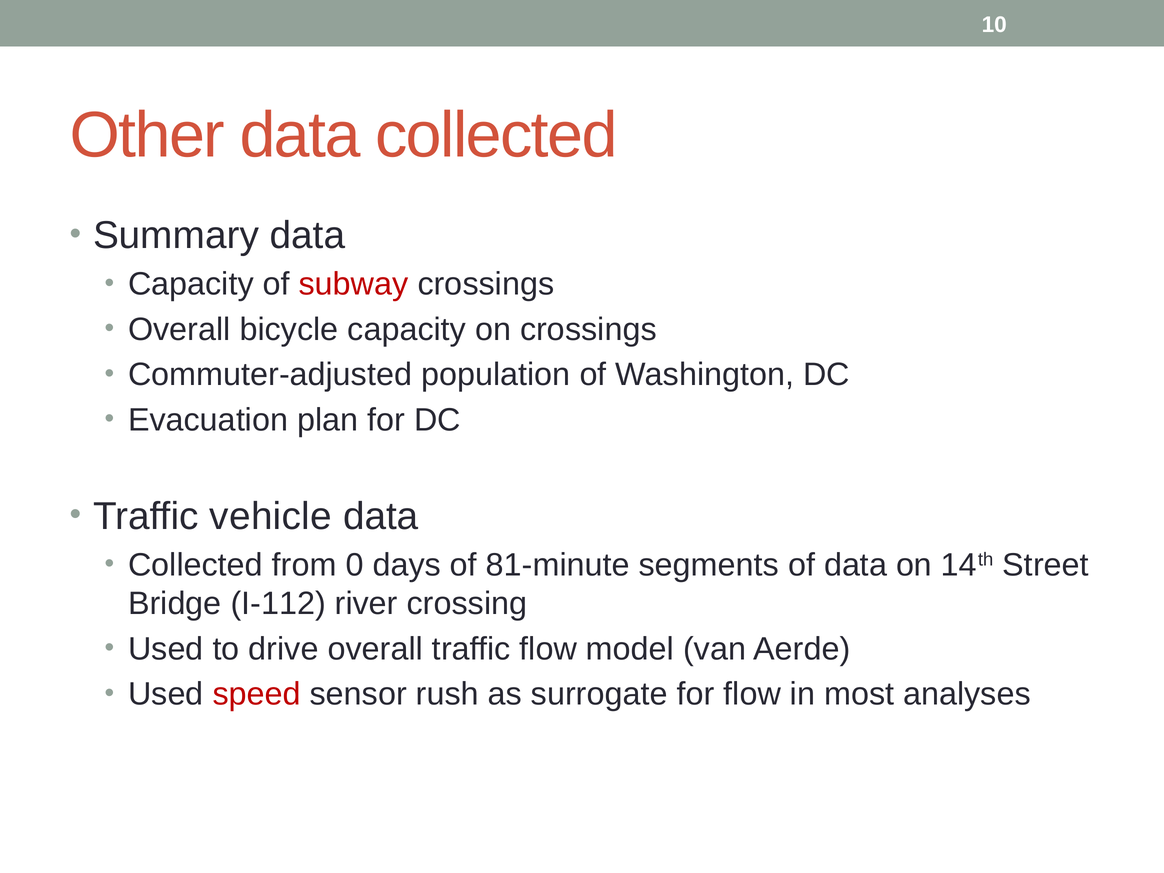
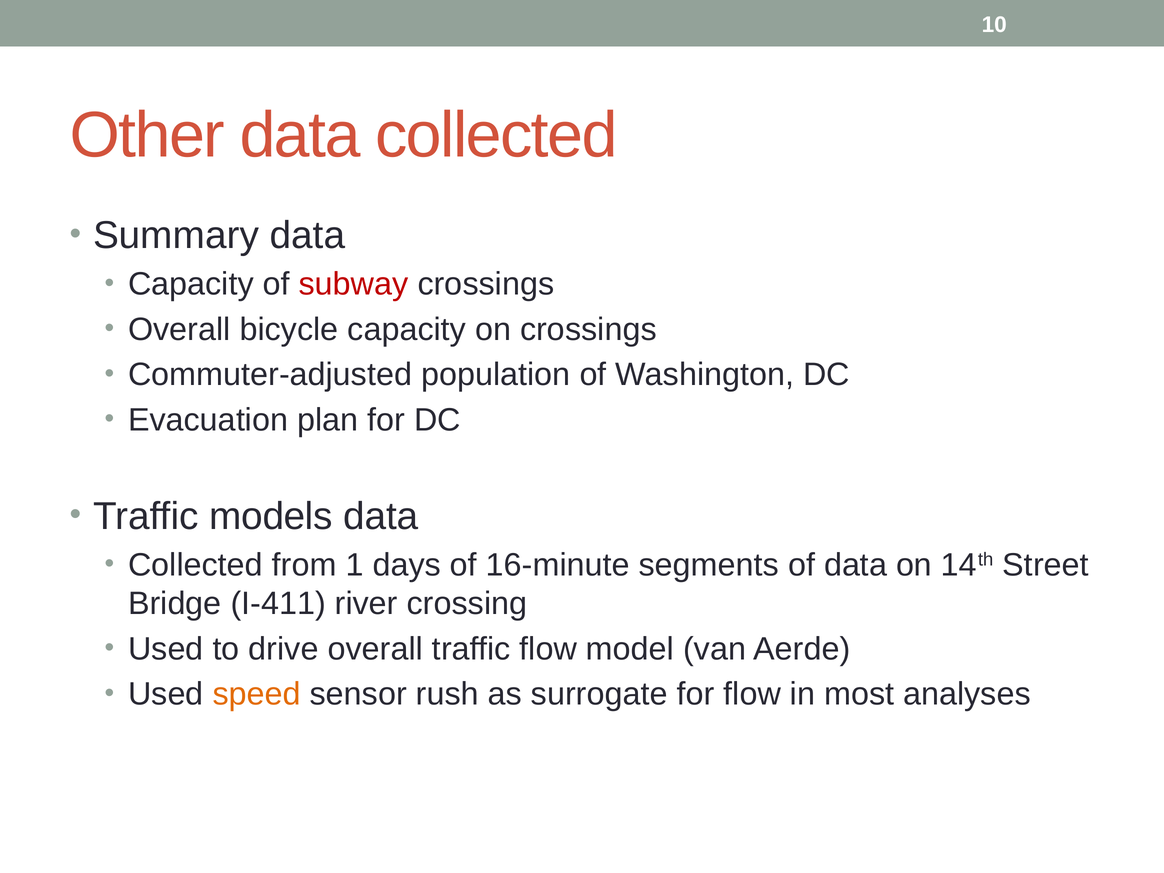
vehicle: vehicle -> models (271, 516)
0: 0 -> 1 (355, 565)
81-minute: 81-minute -> 16-minute (558, 565)
I-112: I-112 -> I-411 (278, 604)
speed colour: red -> orange (257, 694)
